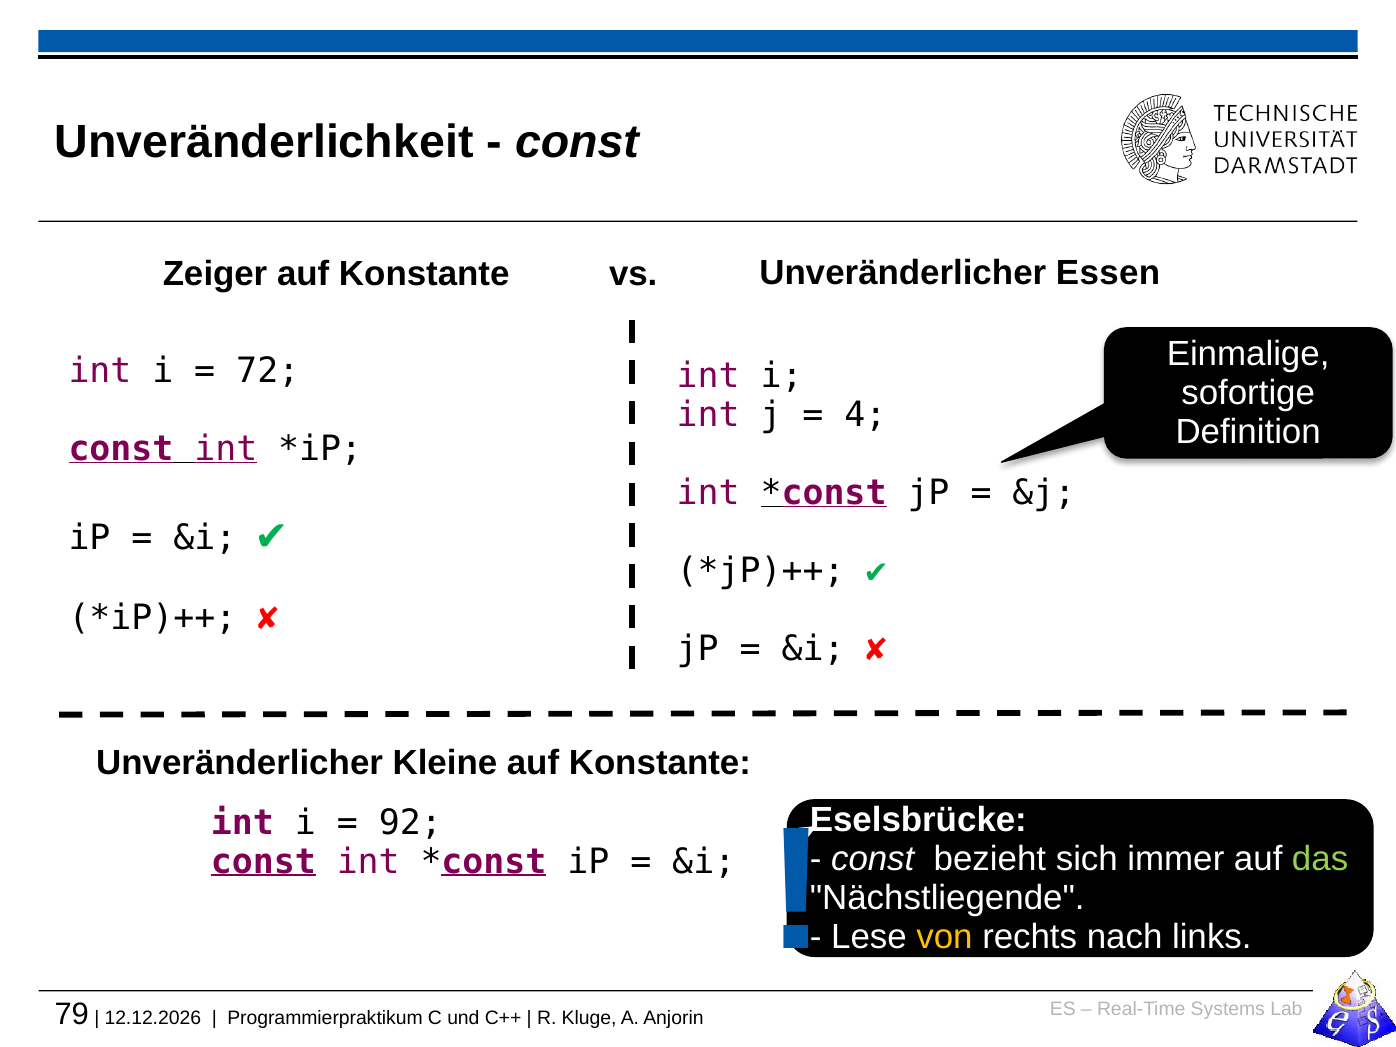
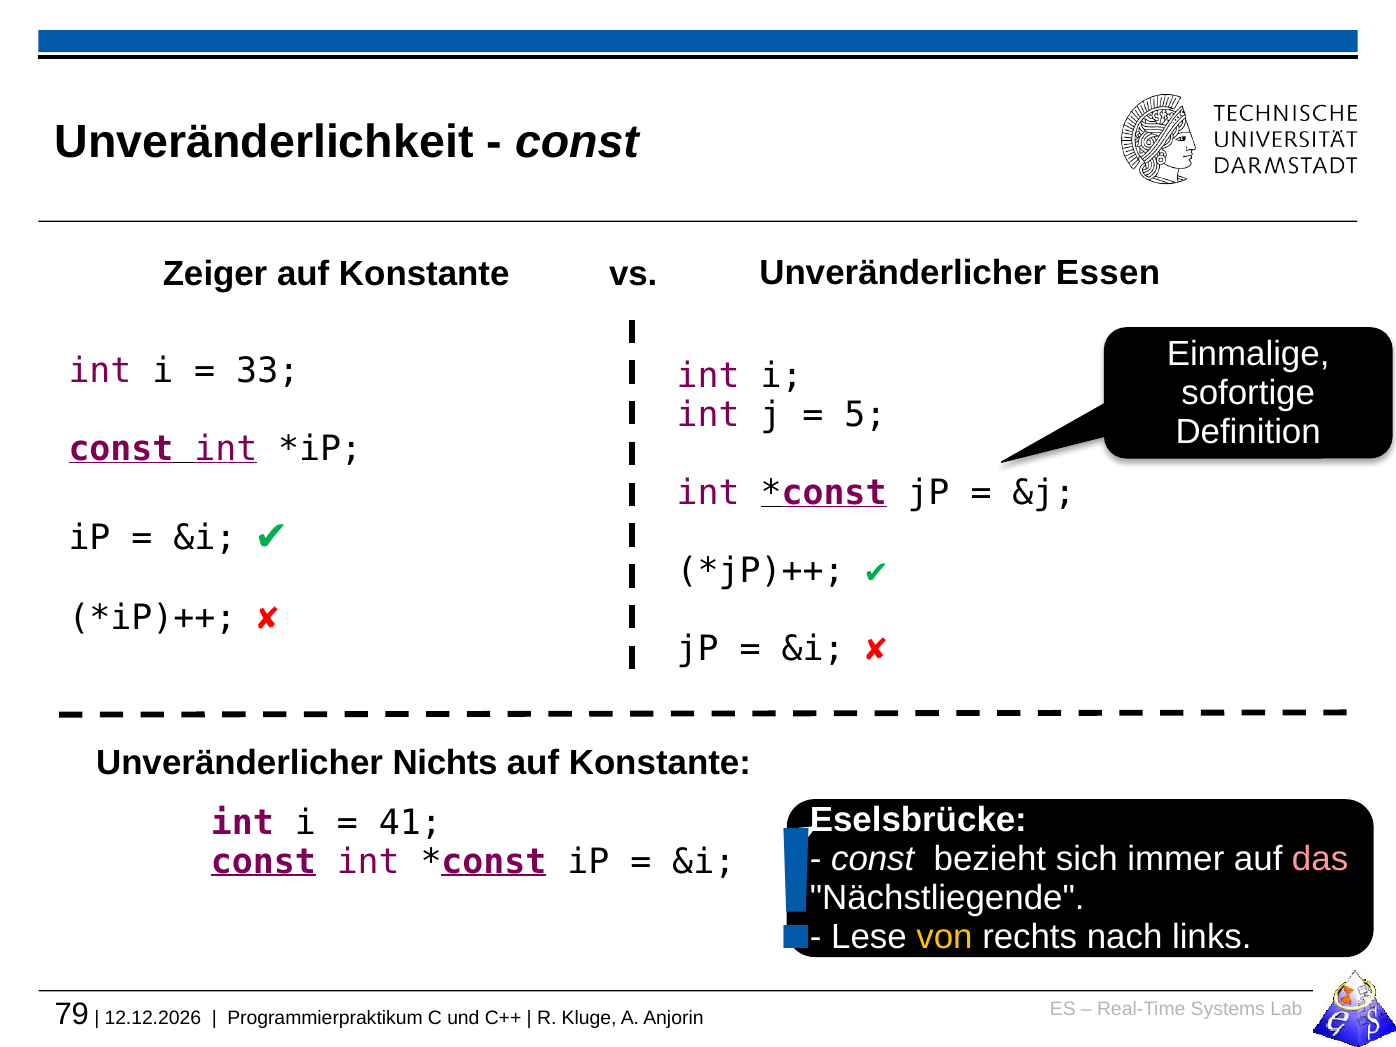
72: 72 -> 33 (268, 371)
4: 4 -> 5 (865, 415)
Kleine: Kleine -> Nichts (445, 763)
92: 92 -> 41 (410, 823)
das colour: light green -> pink (1320, 859)
